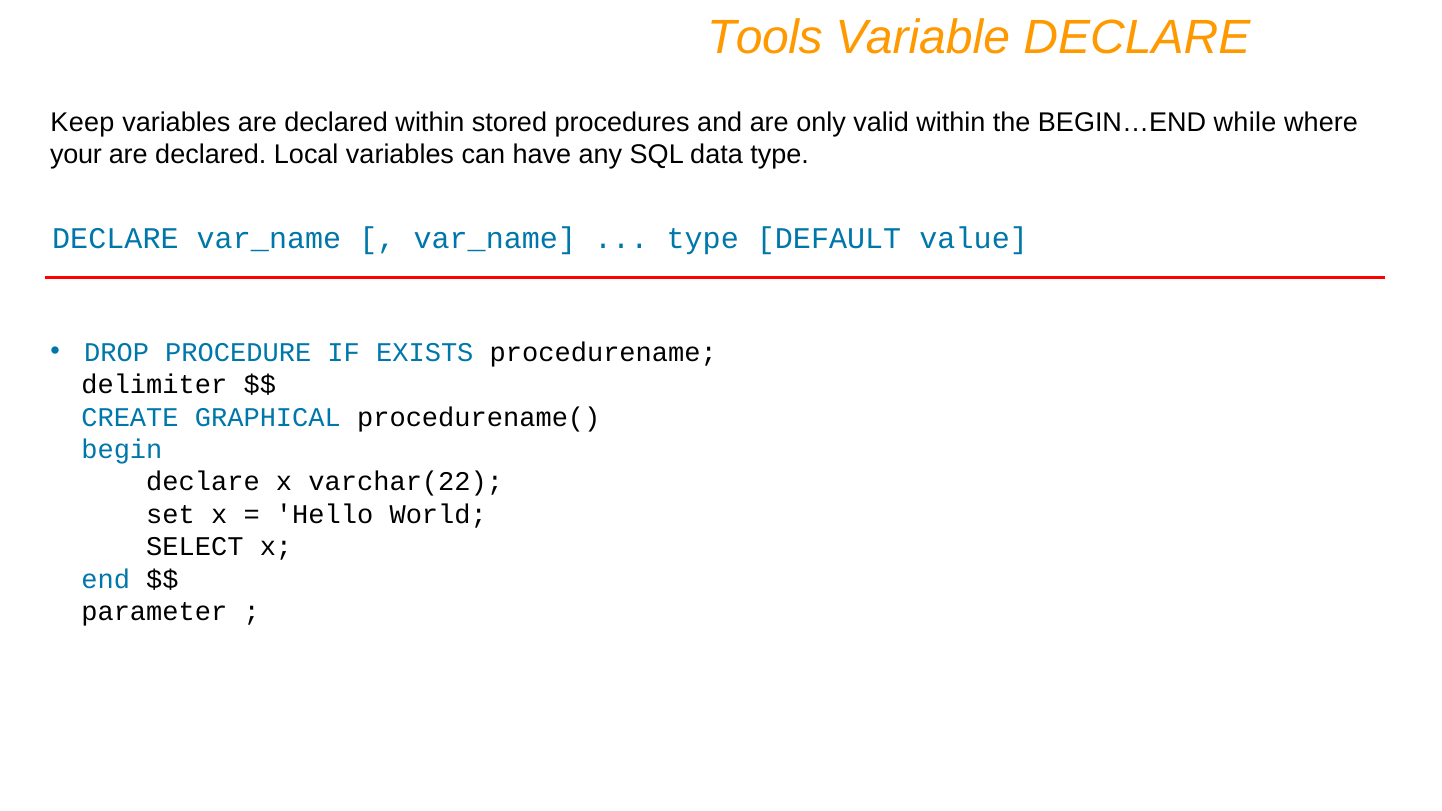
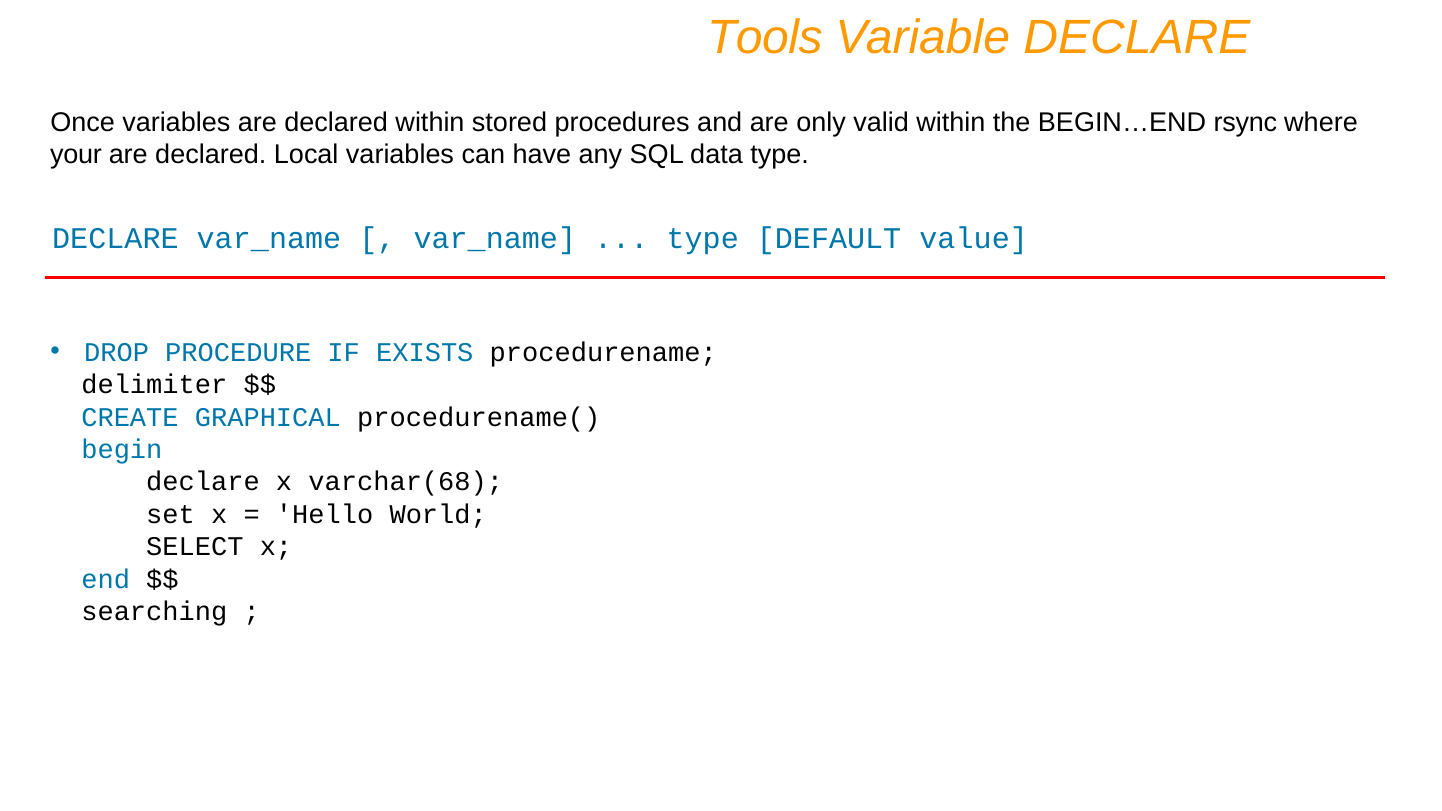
Keep: Keep -> Once (83, 123)
while: while -> rsync (1245, 123)
varchar(22: varchar(22 -> varchar(68 (406, 482)
parameter: parameter -> searching (154, 612)
